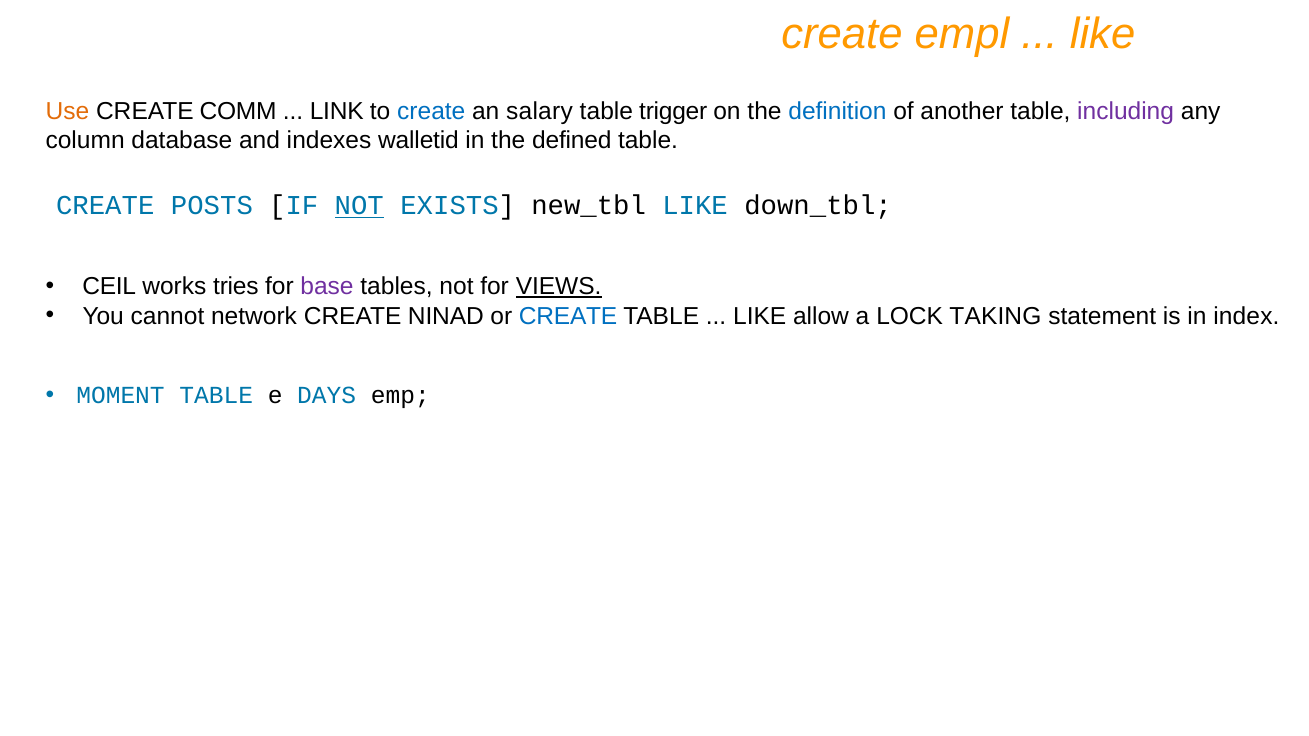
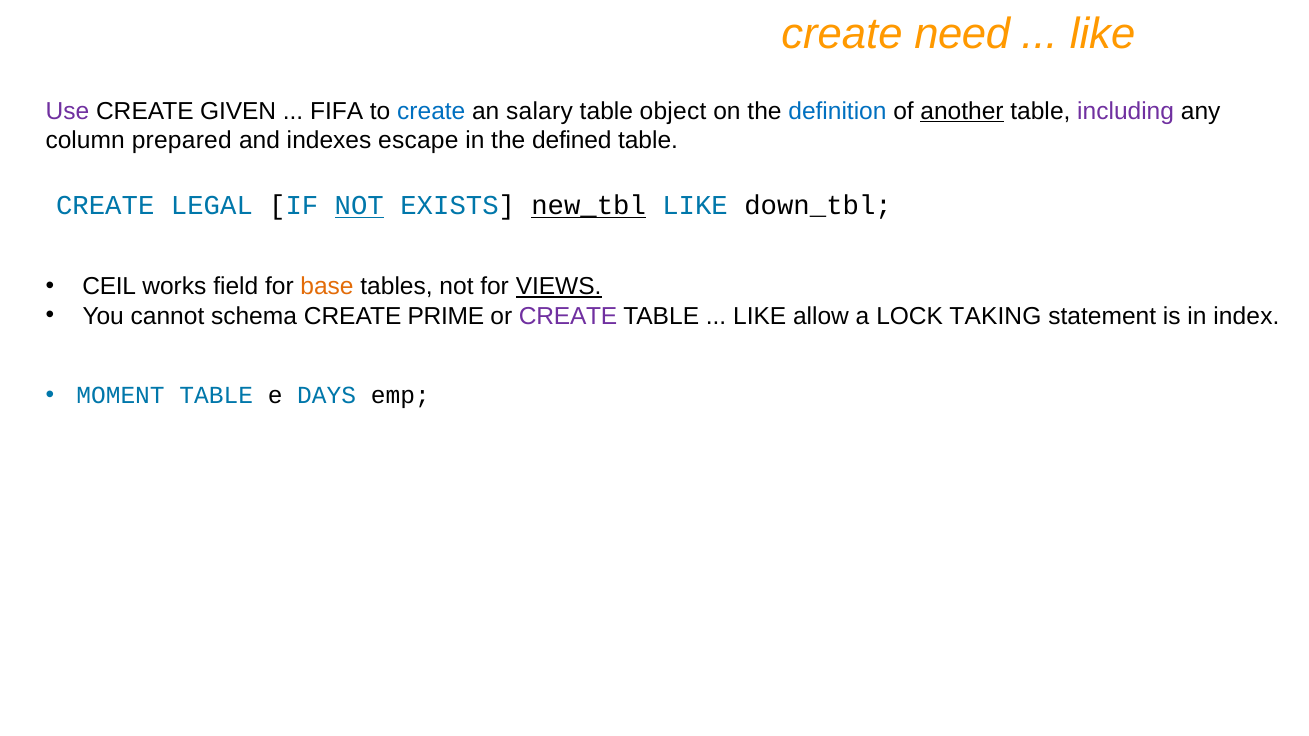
empl: empl -> need (962, 34)
Use colour: orange -> purple (67, 111)
COMM: COMM -> GIVEN (238, 111)
LINK: LINK -> FIFA (337, 111)
trigger: trigger -> object (673, 111)
another underline: none -> present (962, 111)
database: database -> prepared (182, 141)
walletid: walletid -> escape (418, 141)
POSTS: POSTS -> LEGAL (212, 206)
new_tbl underline: none -> present (589, 206)
tries: tries -> field (236, 287)
base colour: purple -> orange (327, 287)
network: network -> schema (254, 316)
NINAD: NINAD -> PRIME (446, 316)
CREATE colour: blue -> purple (568, 316)
